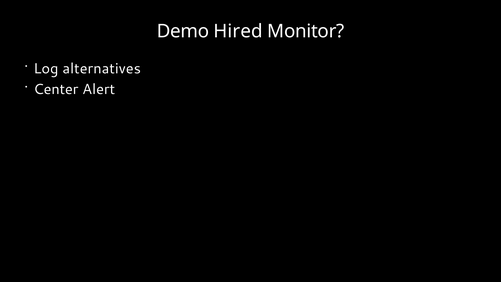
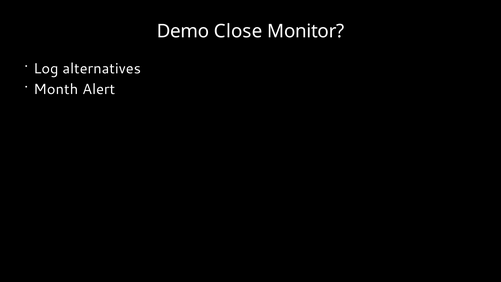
Hired: Hired -> Close (238, 31)
Center: Center -> Month (56, 89)
